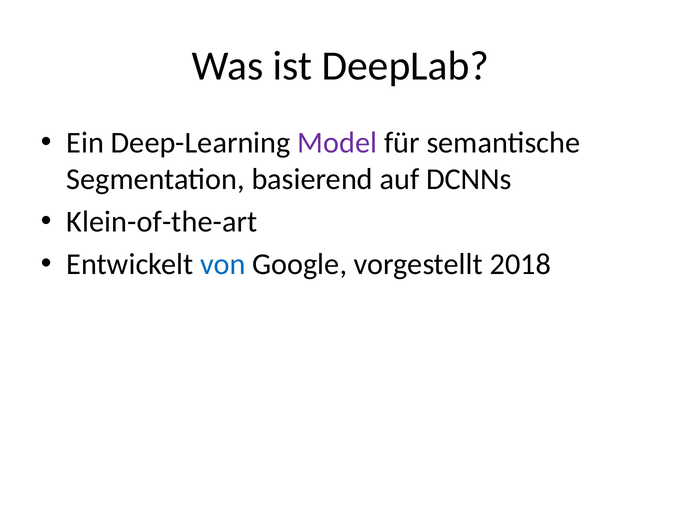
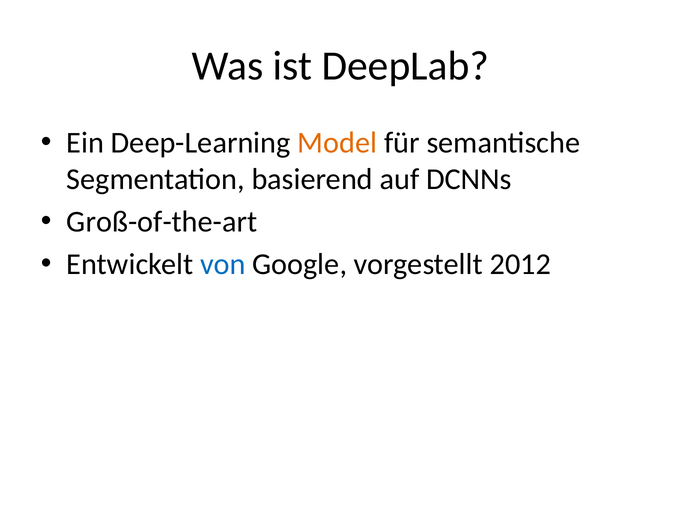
Model colour: purple -> orange (337, 143)
Klein-of-the-art: Klein-of-the-art -> Groß-of-the-art (162, 222)
2018: 2018 -> 2012 (520, 264)
